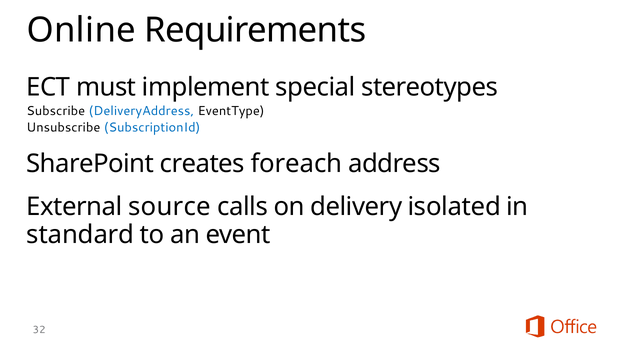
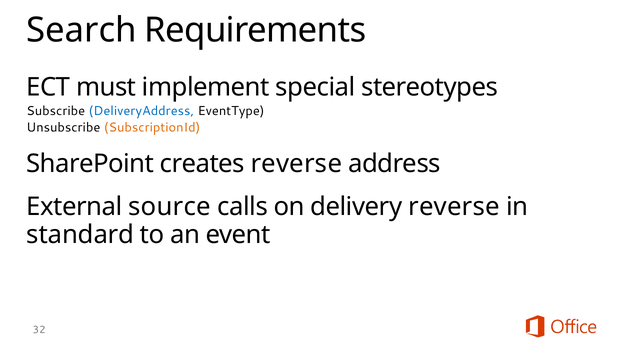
Online: Online -> Search (81, 30)
SubscriptionId colour: blue -> orange (152, 127)
creates foreach: foreach -> reverse (296, 163)
delivery isolated: isolated -> reverse (454, 207)
